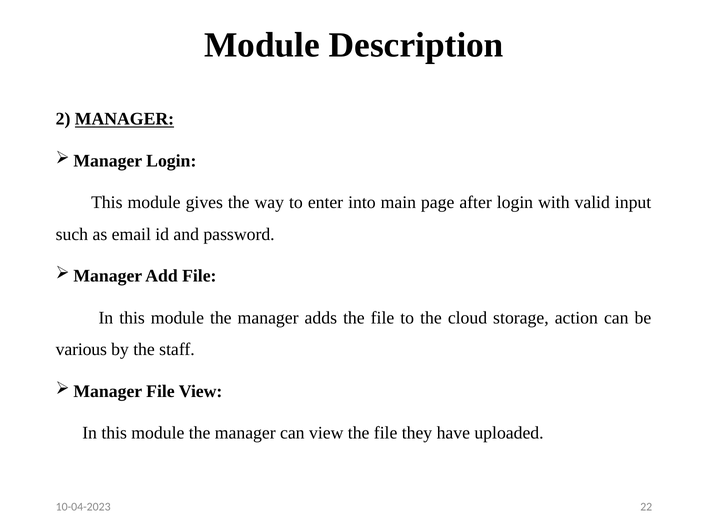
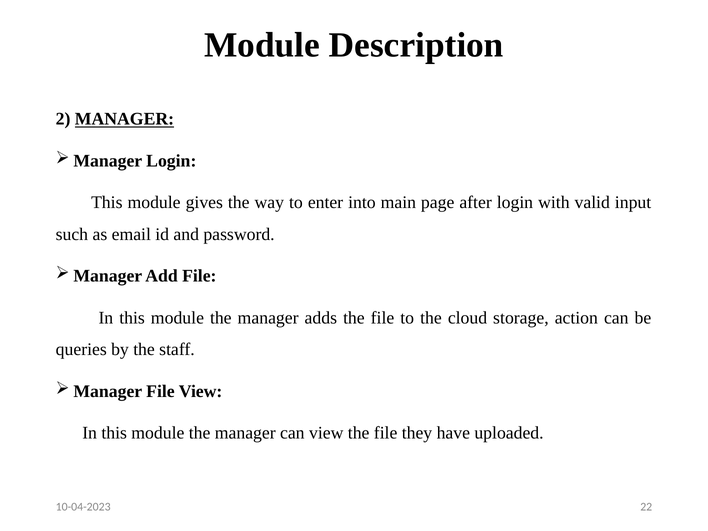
various: various -> queries (81, 350)
